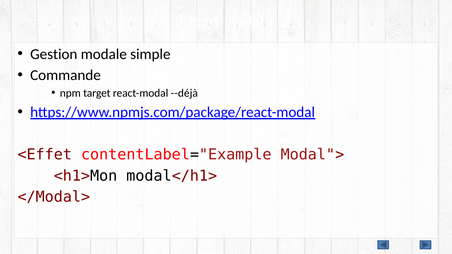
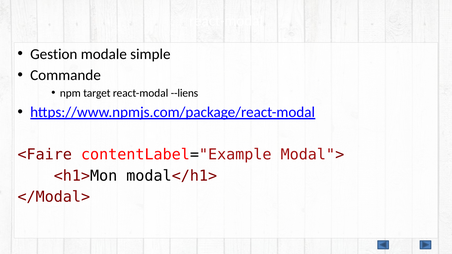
--déjà: --déjà -> --liens (184, 93)
<Effet: <Effet -> <Faire (45, 155)
